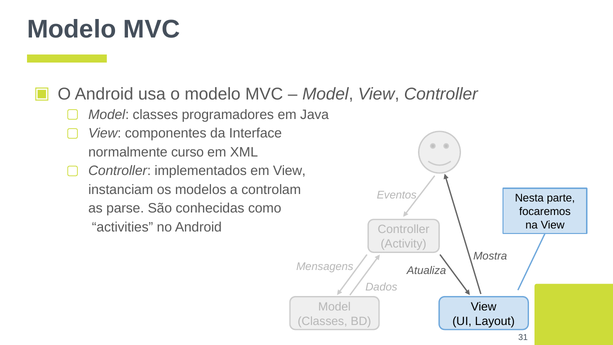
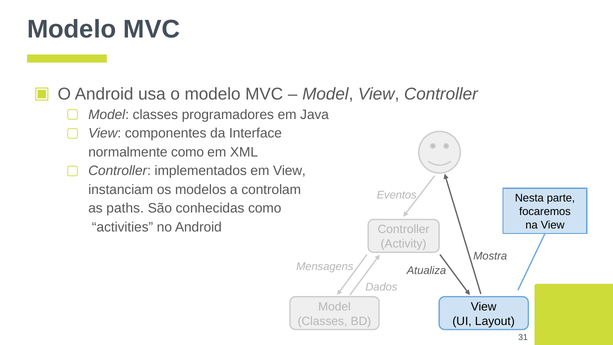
normalmente curso: curso -> como (188, 152)
parse: parse -> paths (125, 208)
